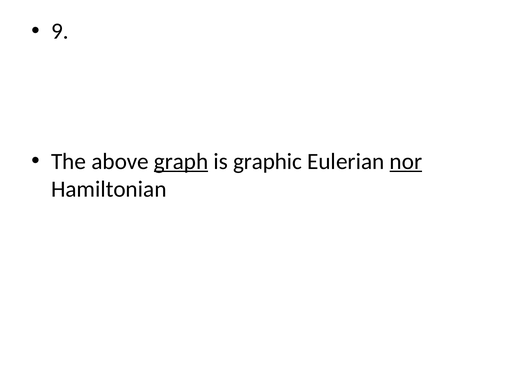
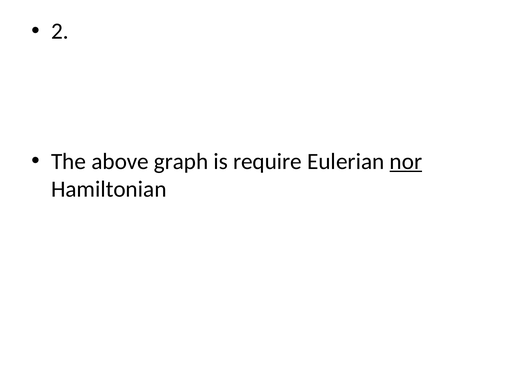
9: 9 -> 2 (60, 31)
graph underline: present -> none (181, 161)
graphic: graphic -> require (267, 161)
